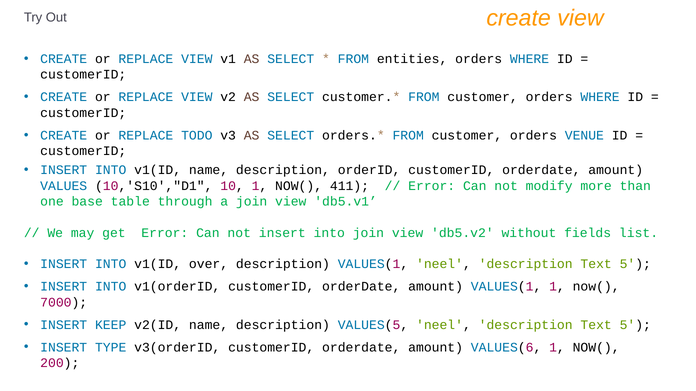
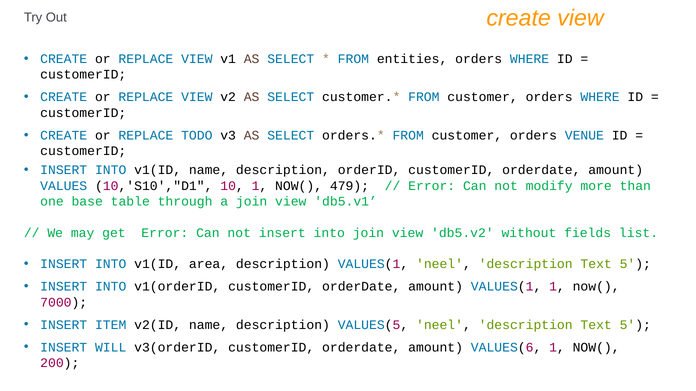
411: 411 -> 479 (350, 186)
over: over -> area (209, 264)
KEEP: KEEP -> ITEM (111, 325)
TYPE: TYPE -> WILL (111, 348)
